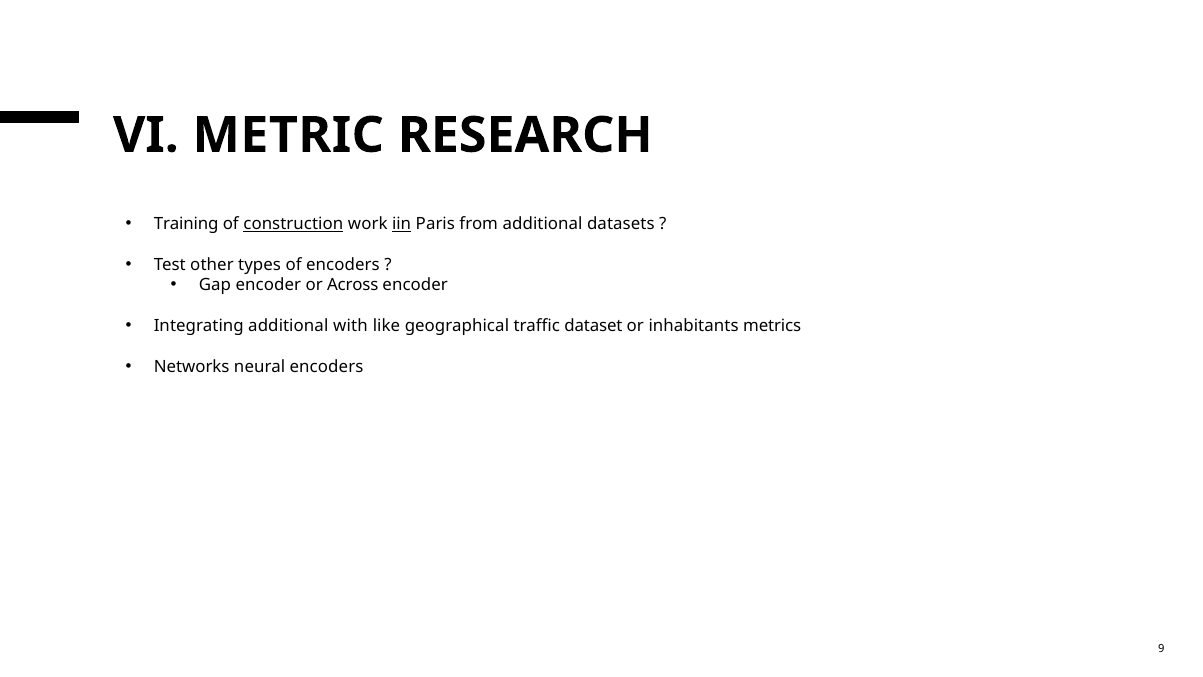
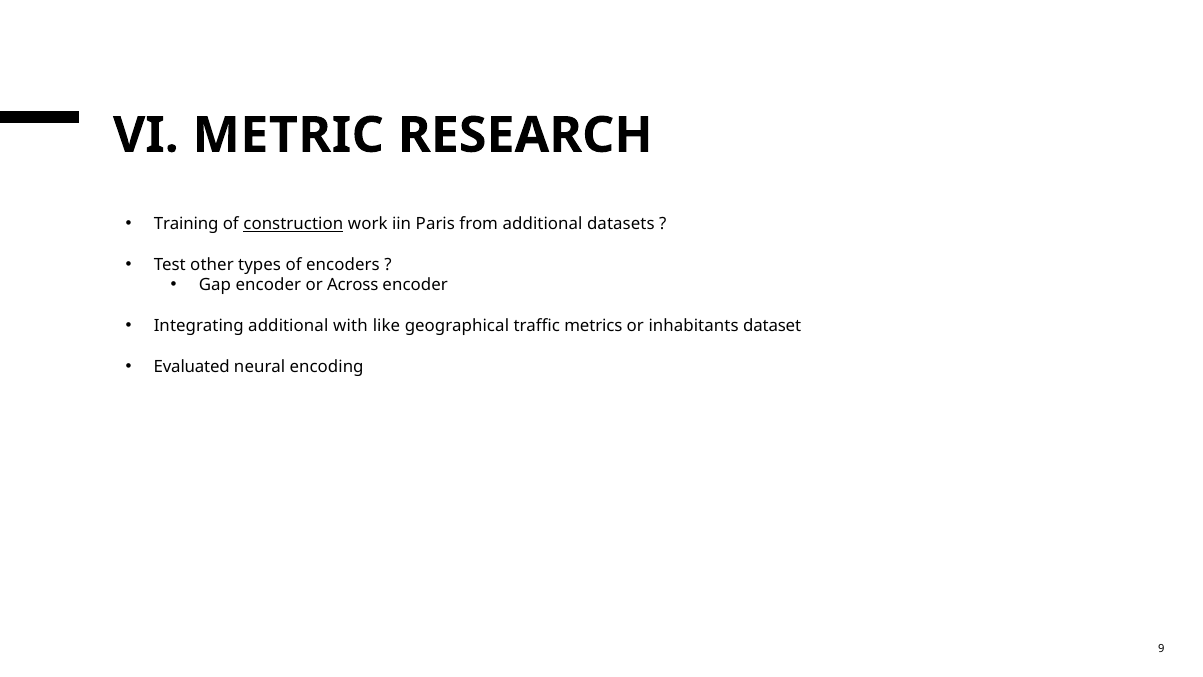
iin underline: present -> none (402, 224)
dataset: dataset -> metrics (593, 326)
metrics: metrics -> dataset (772, 326)
Networks: Networks -> Evaluated (192, 366)
neural encoders: encoders -> encoding (327, 366)
